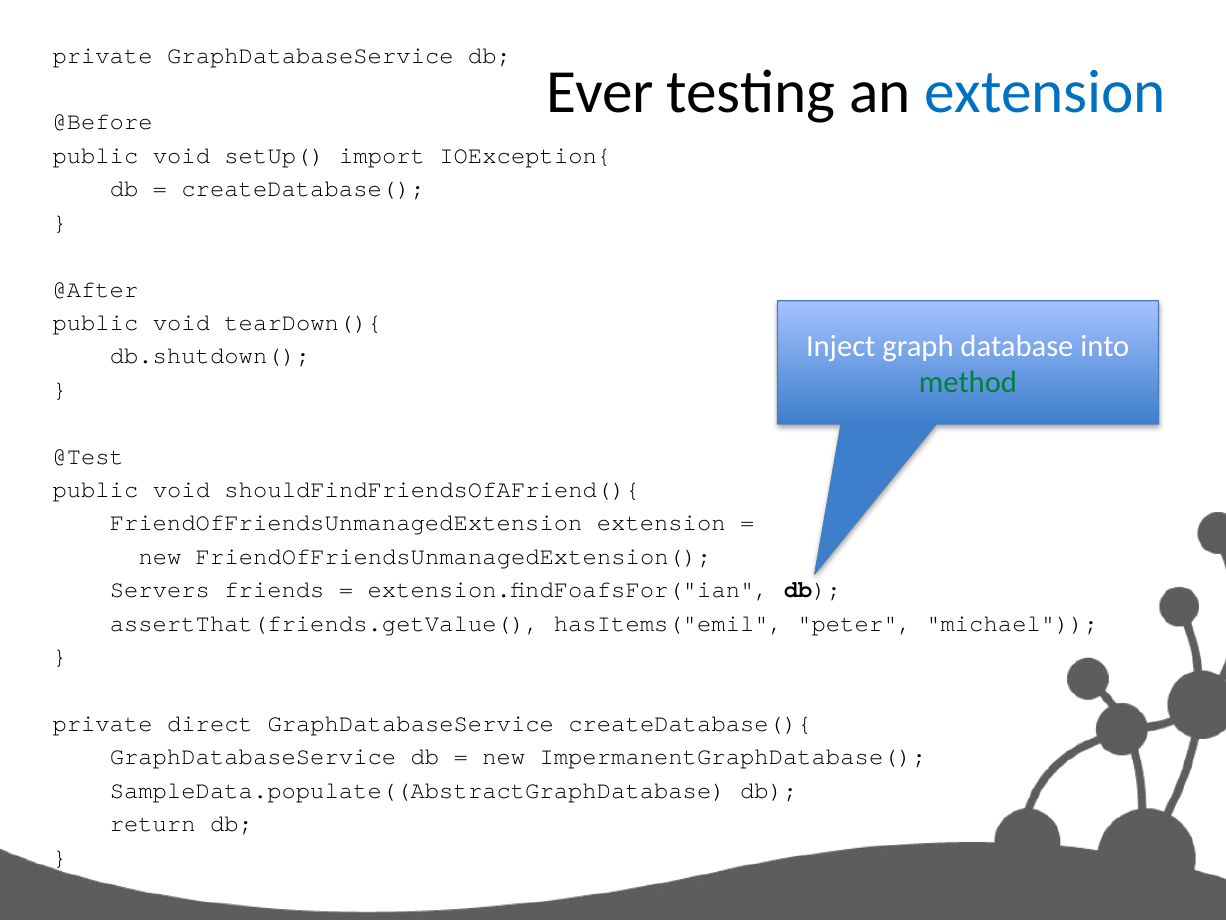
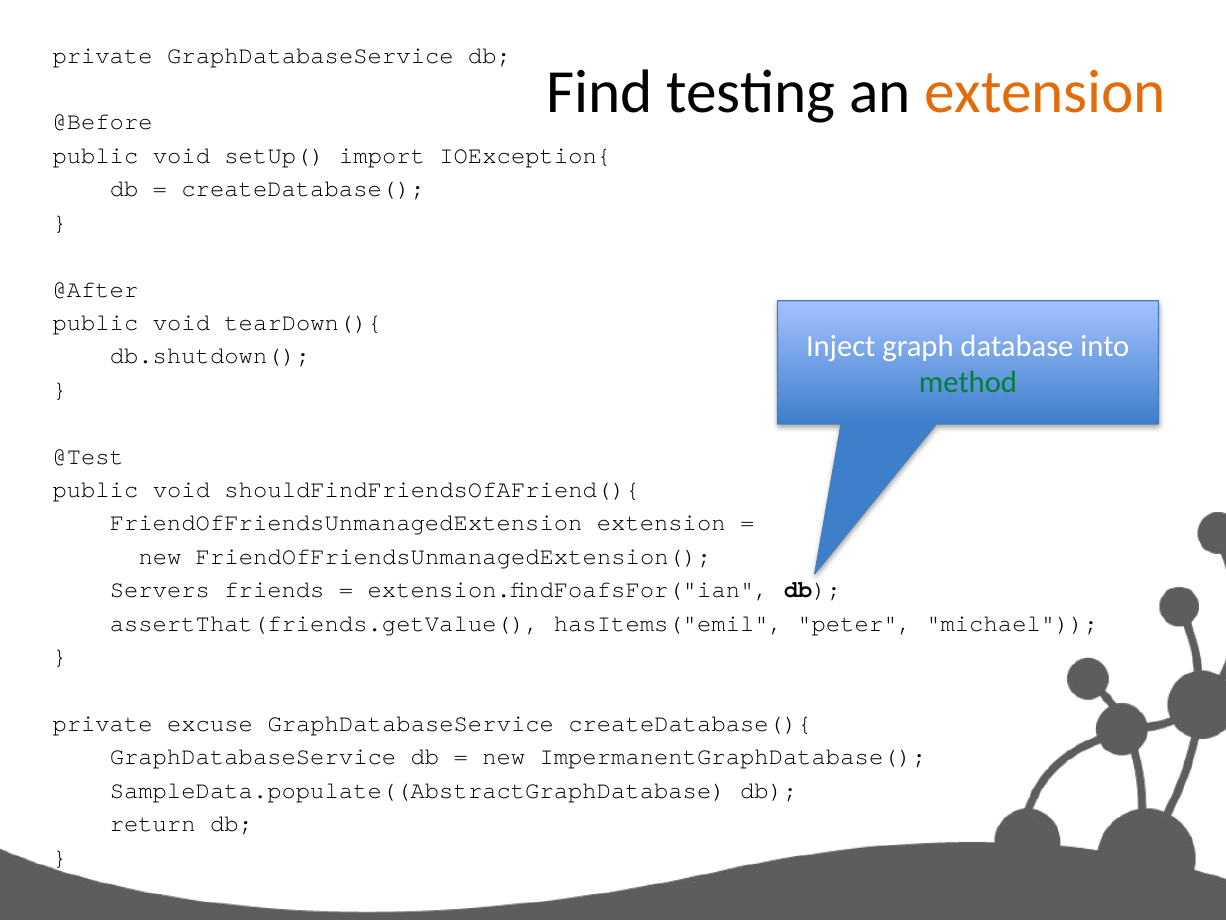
Ever: Ever -> Find (600, 92)
extension colour: blue -> orange (1045, 92)
direct: direct -> excuse (210, 723)
